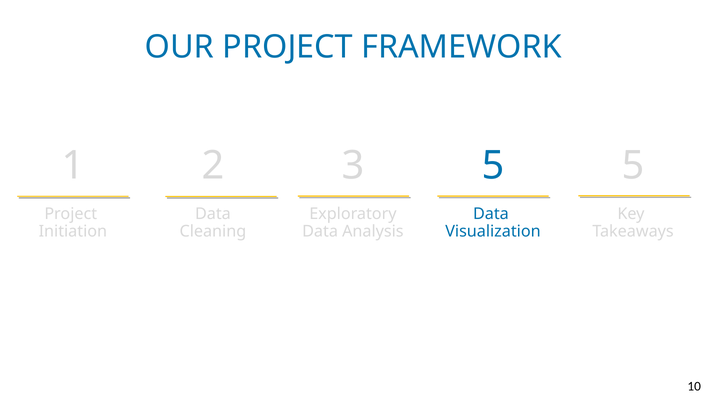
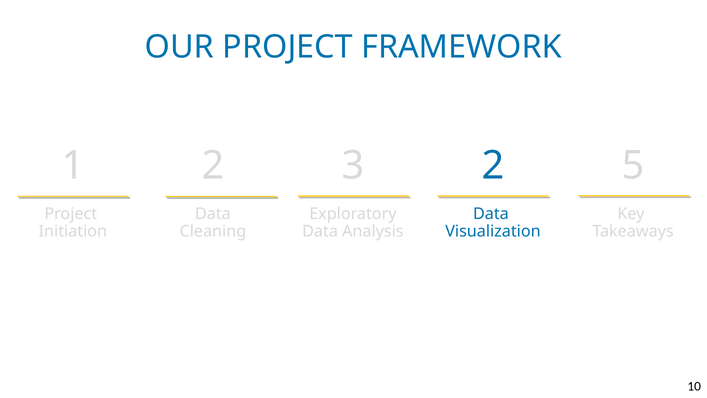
3 5: 5 -> 2 (493, 166)
